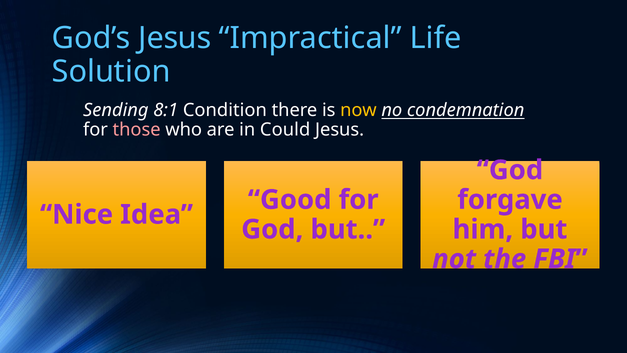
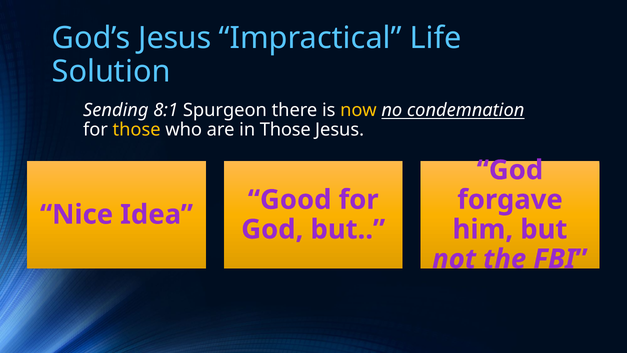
Condition: Condition -> Spurgeon (225, 110)
those colour: pink -> yellow (137, 130)
in Could: Could -> Those (285, 130)
